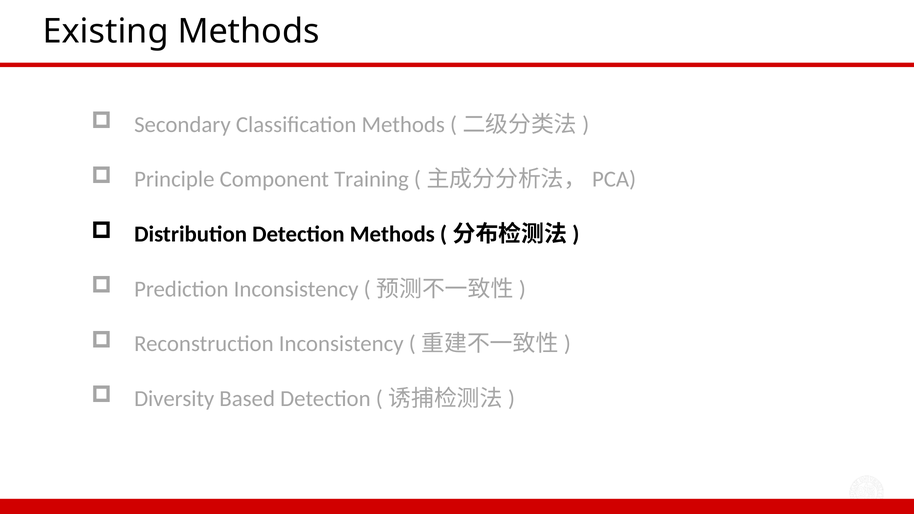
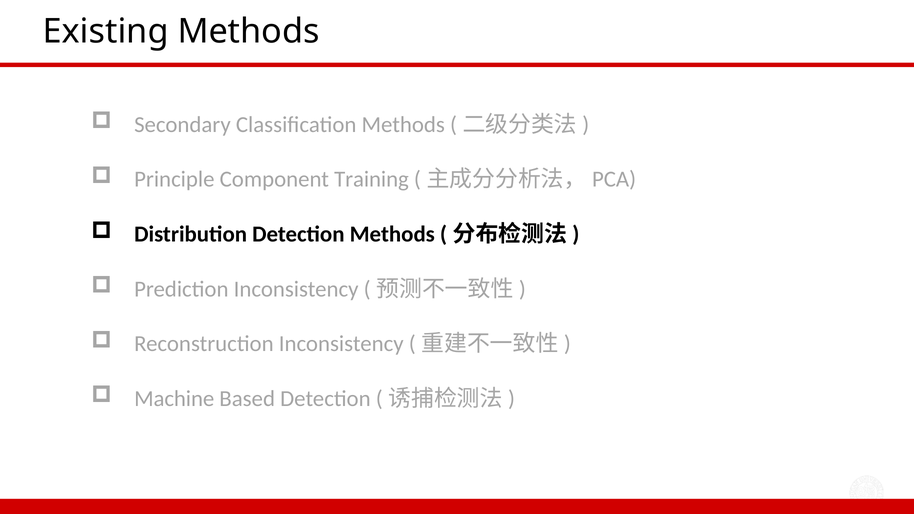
Diversity: Diversity -> Machine (174, 399)
